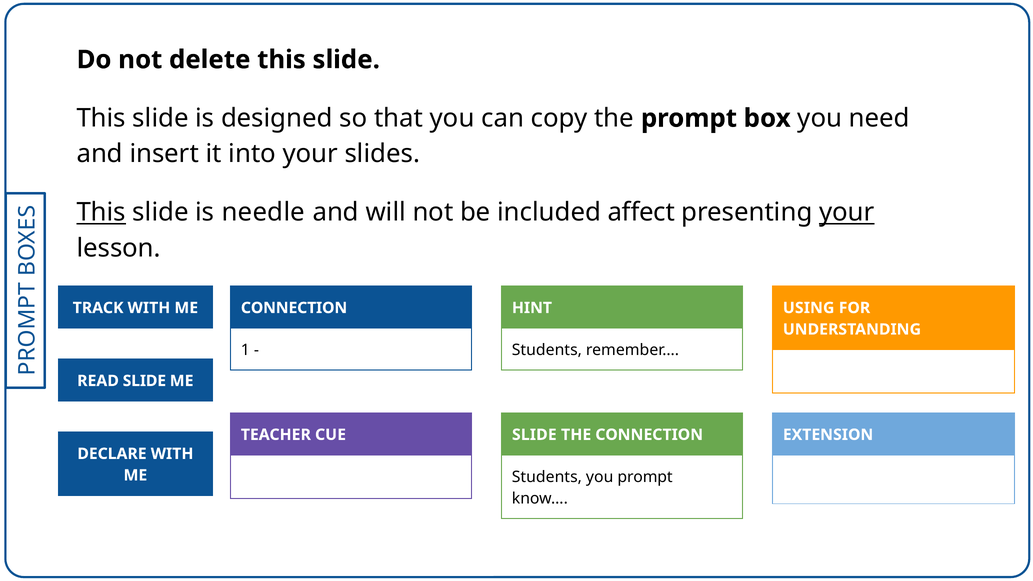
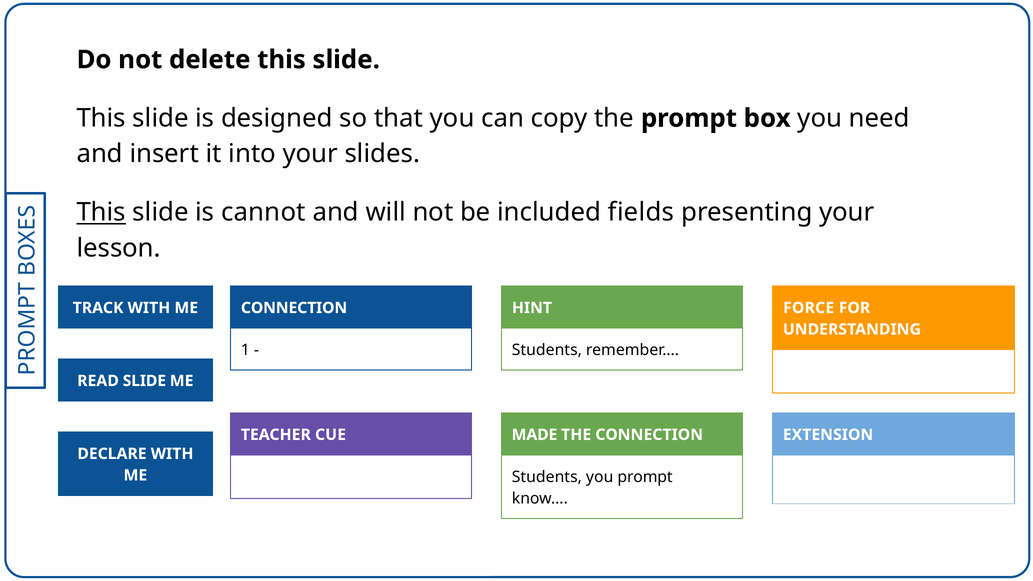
needle: needle -> cannot (263, 212)
affect: affect -> fields (641, 212)
your underline: present -> none (847, 212)
USING: USING -> FORCE (809, 308)
SLIDE: SLIDE -> MADE (534, 435)
